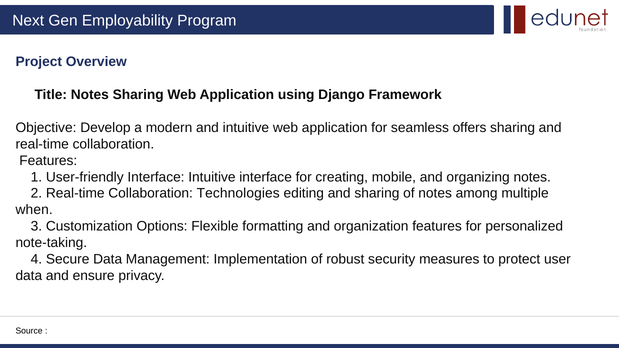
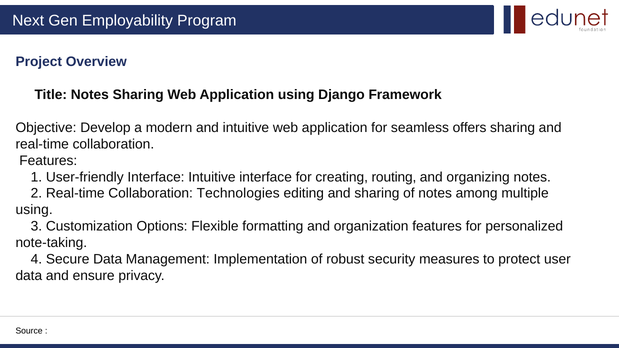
mobile: mobile -> routing (394, 177)
when: when -> using (34, 210)
